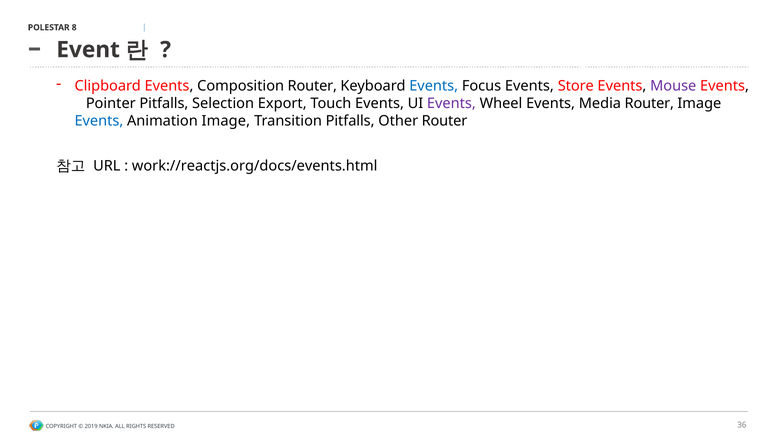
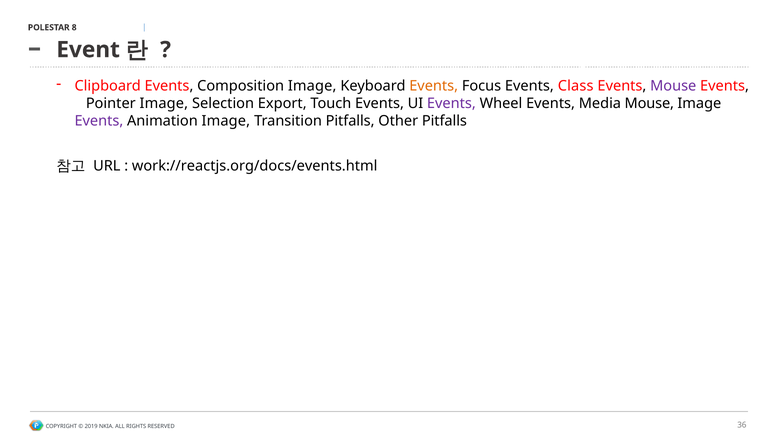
Composition Router: Router -> Image (312, 86)
Events colour: blue -> orange (434, 86)
Store: Store -> Class (576, 86)
Pointer Pitfalls: Pitfalls -> Image (164, 104)
Media Router: Router -> Mouse (649, 104)
Events colour: blue -> purple (99, 121)
Other Router: Router -> Pitfalls (444, 121)
